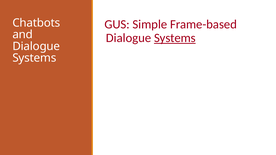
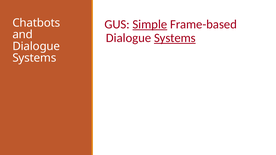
Simple underline: none -> present (150, 24)
